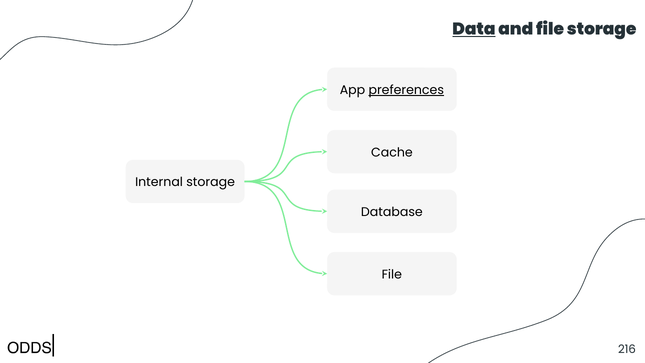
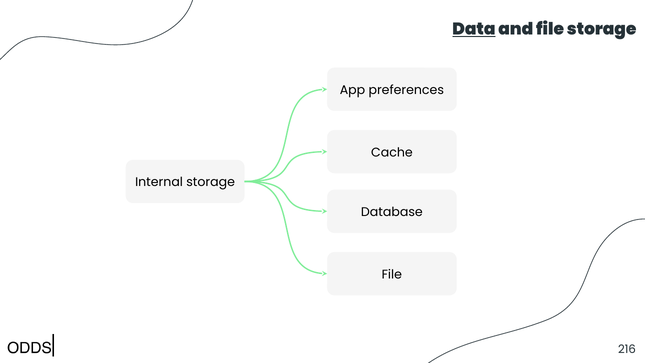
preferences underline: present -> none (406, 90)
